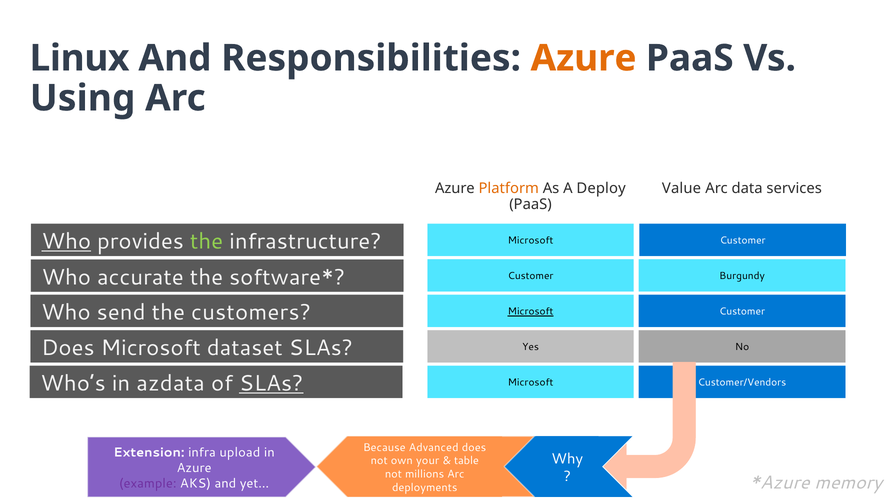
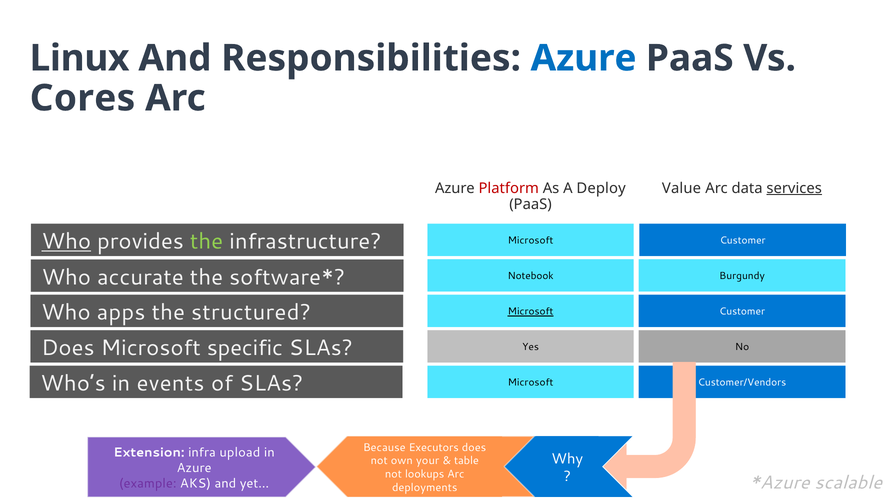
Azure colour: orange -> blue (584, 58)
Using: Using -> Cores (82, 98)
Platform colour: orange -> red (509, 188)
services underline: none -> present (794, 188)
Customer: Customer -> Notebook (531, 276)
send: send -> apps (121, 312)
customers: customers -> structured (251, 312)
dataset: dataset -> specific (245, 348)
azdata: azdata -> events (171, 383)
SLAs underline: present -> none (271, 383)
Advanced: Advanced -> Executors (434, 447)
millions: millions -> lookups (425, 474)
memory: memory -> scalable (848, 483)
